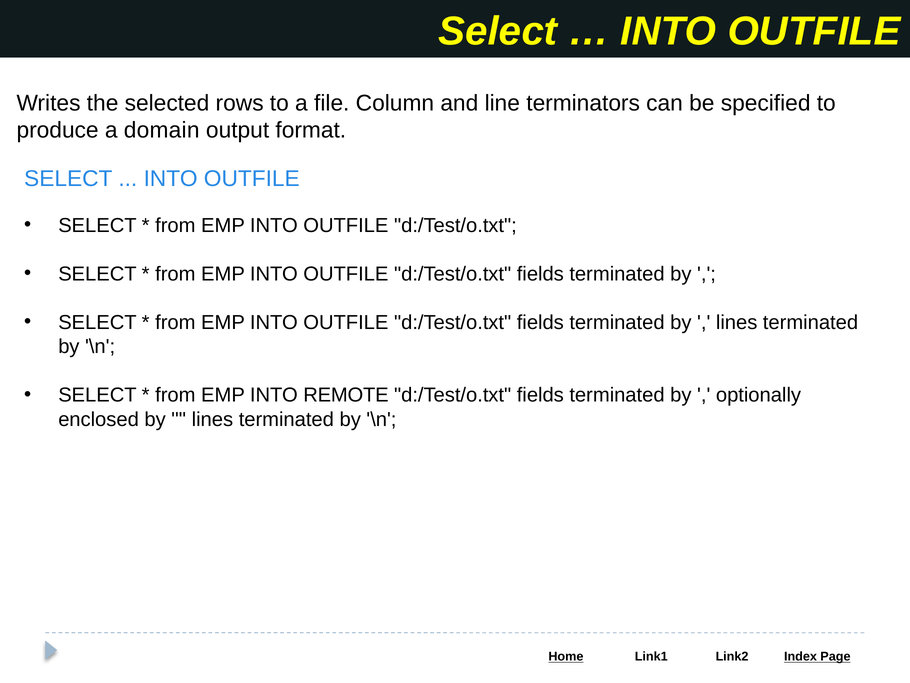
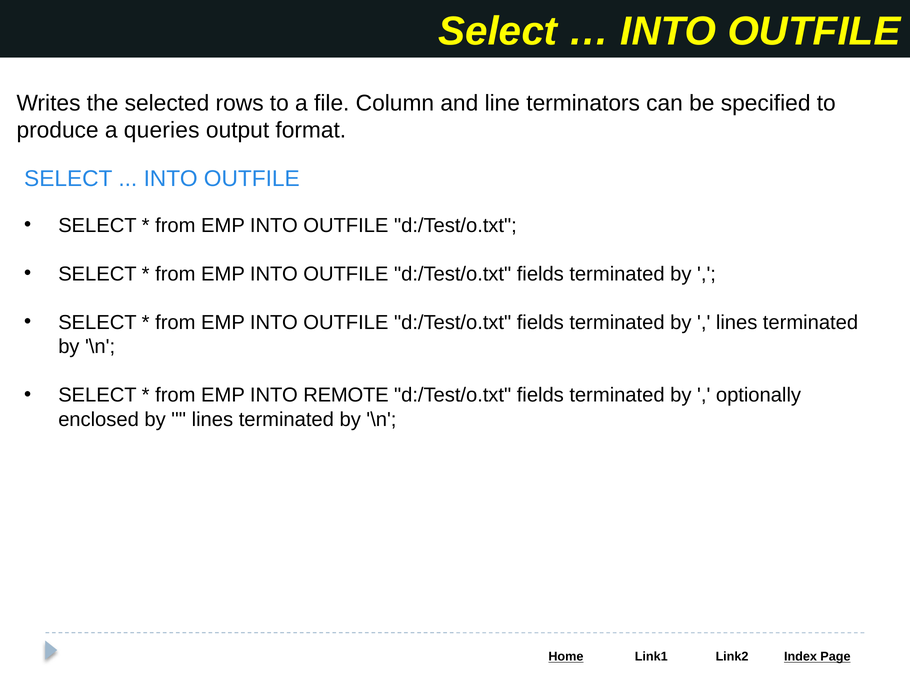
domain: domain -> queries (162, 130)
